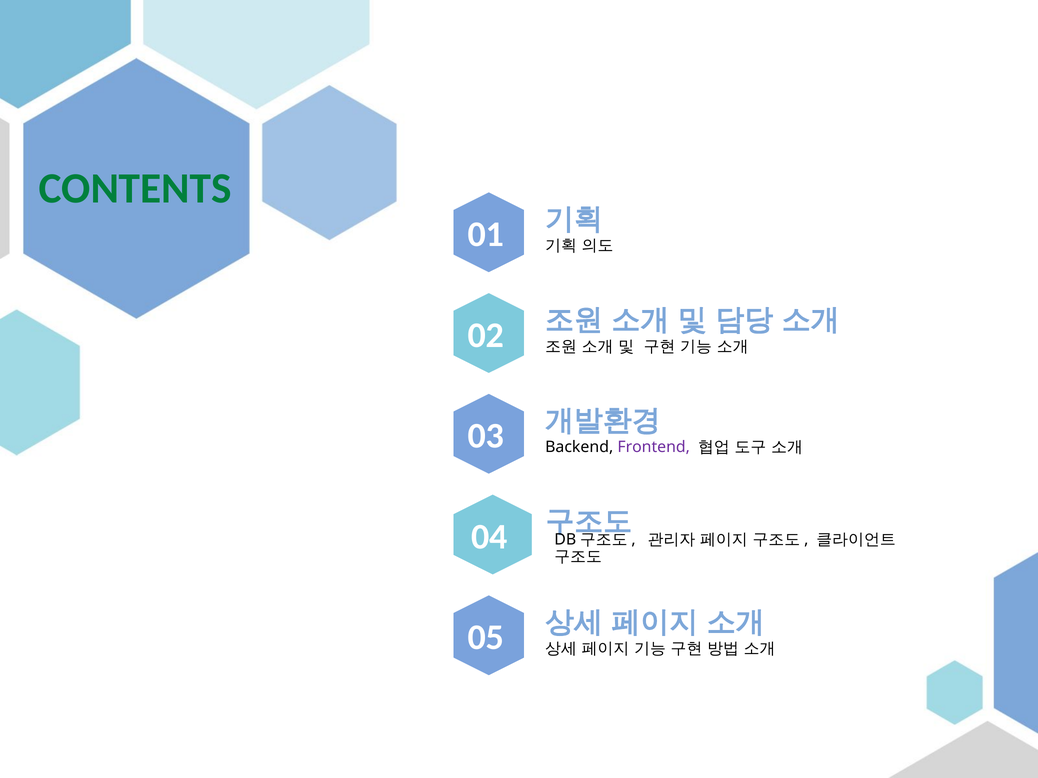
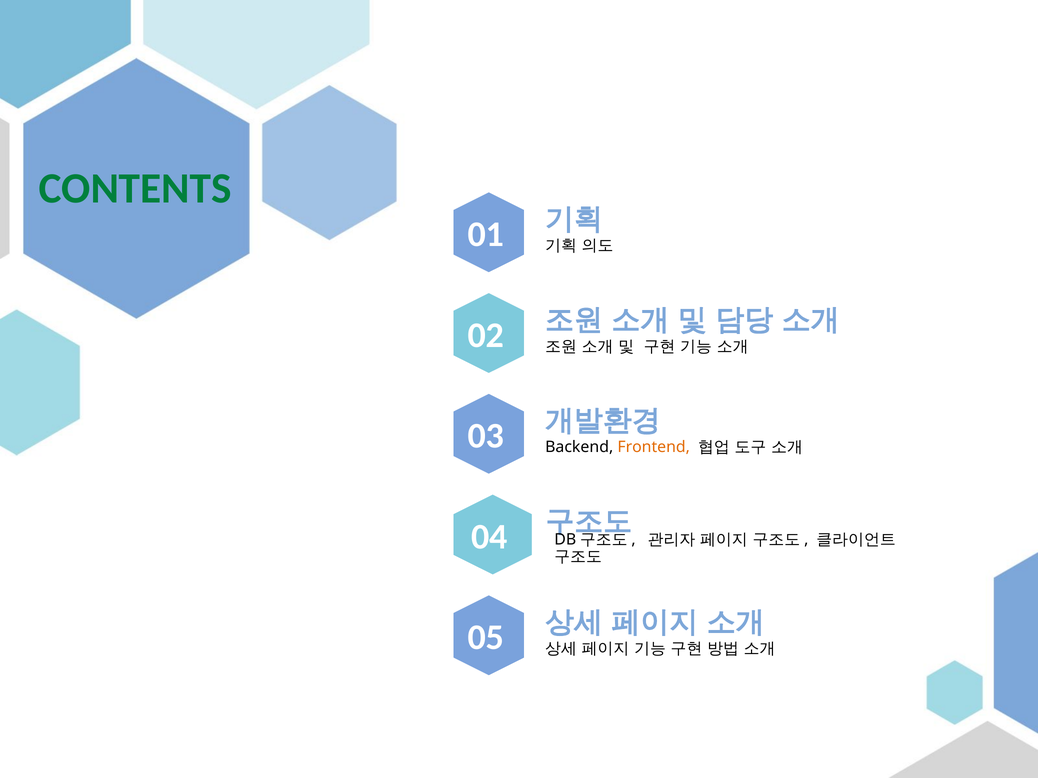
Frontend colour: purple -> orange (654, 448)
